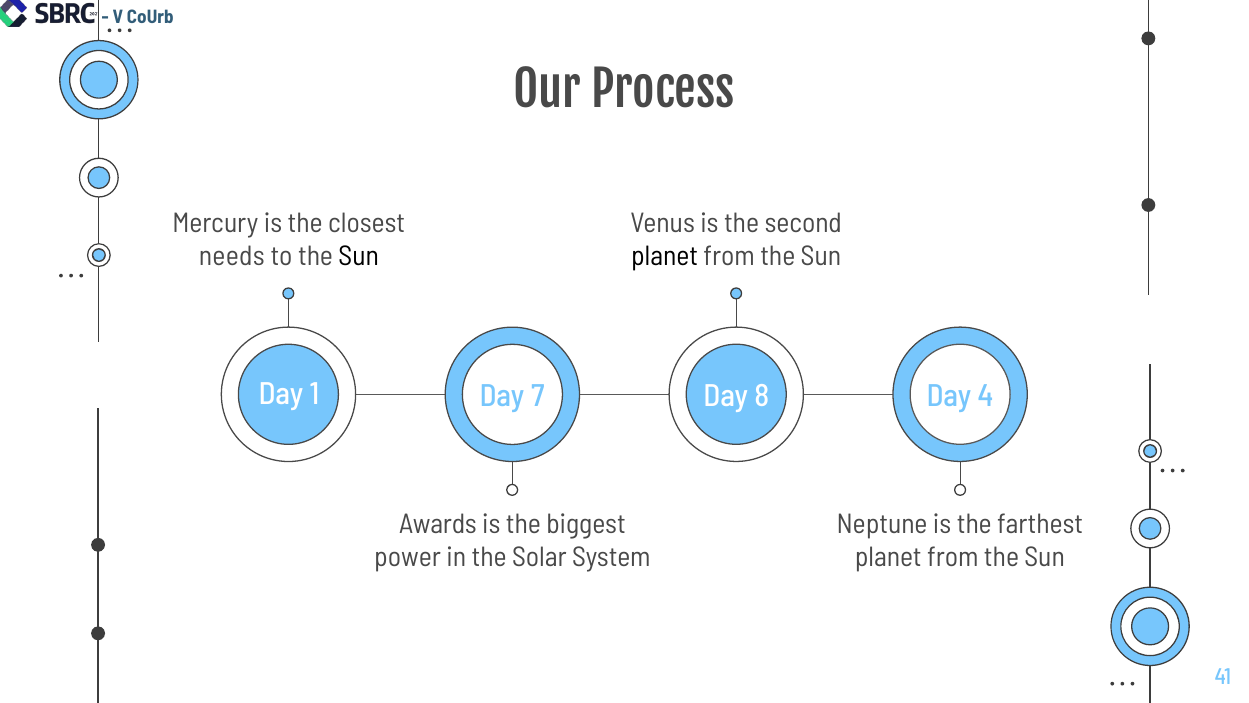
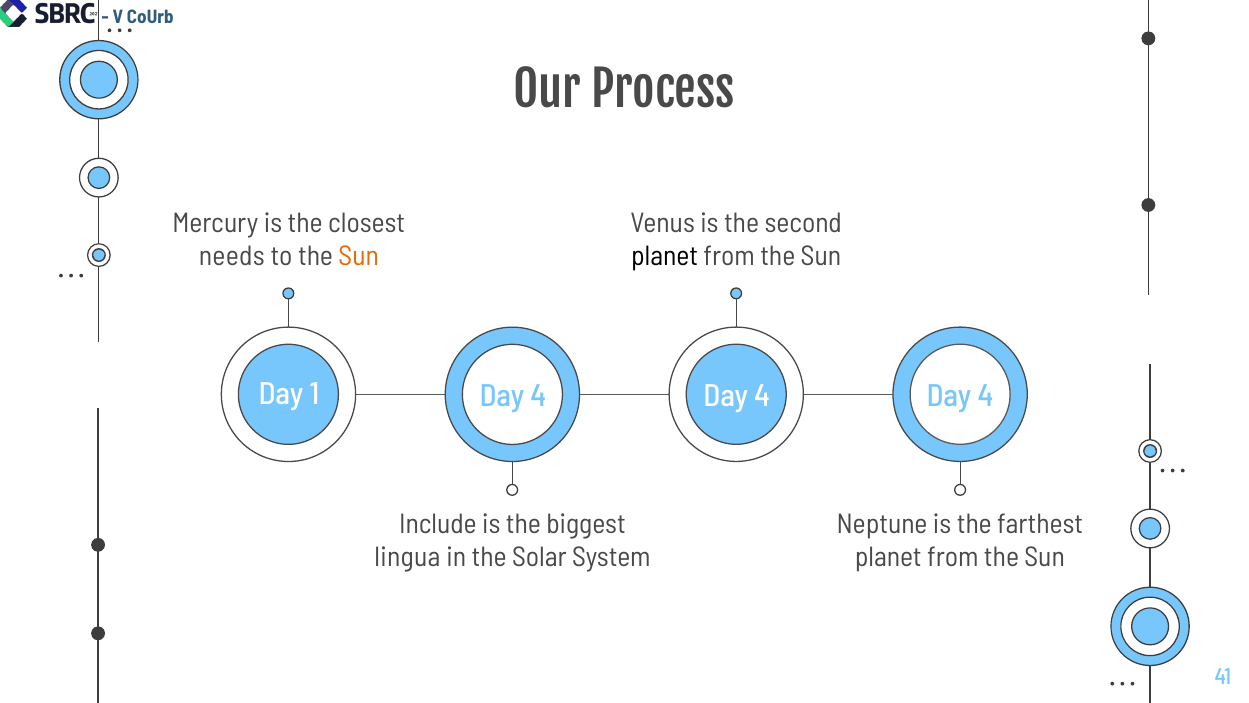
Sun colour: black -> orange (359, 256)
1 Day 7: 7 -> 4 (538, 396)
8: 8 -> 4 (762, 396)
Awards: Awards -> Include (438, 524)
power: power -> lingua (407, 557)
